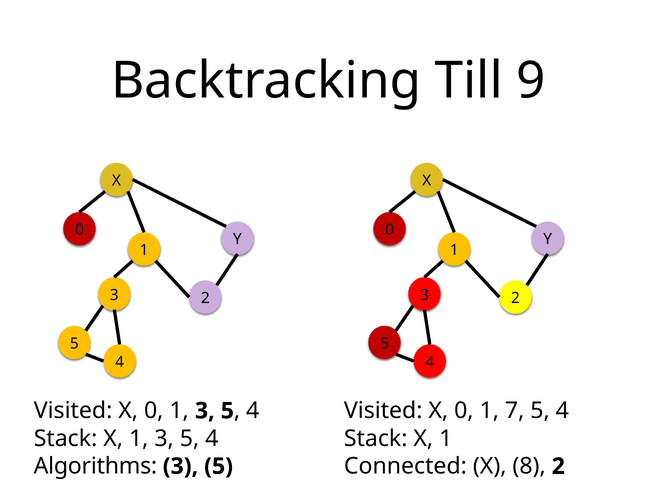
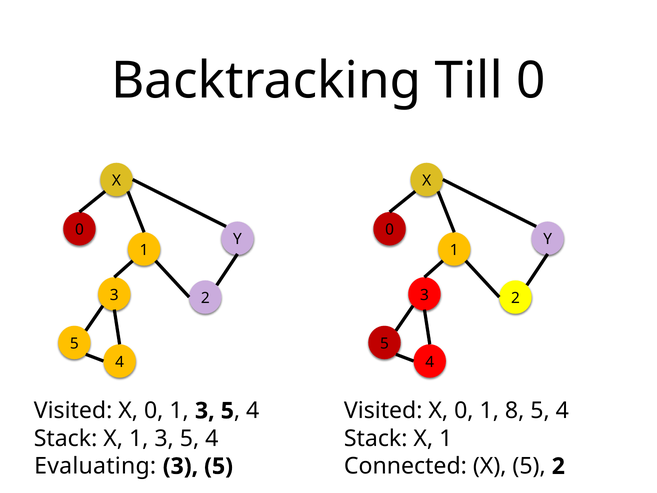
Till 9: 9 -> 0 (531, 81)
7: 7 -> 8 (515, 411)
Algorithms: Algorithms -> Evaluating (95, 466)
X 8: 8 -> 5 (529, 466)
